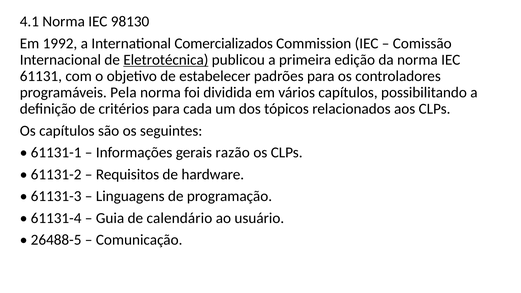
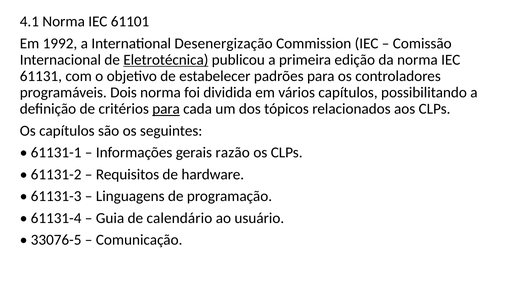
98130: 98130 -> 61101 (130, 22)
Comercializados: Comercializados -> Desenergização (224, 43)
Pela: Pela -> Dois (124, 93)
para underline: none -> present (166, 109)
26488-5: 26488-5 -> 33076-5 (56, 240)
